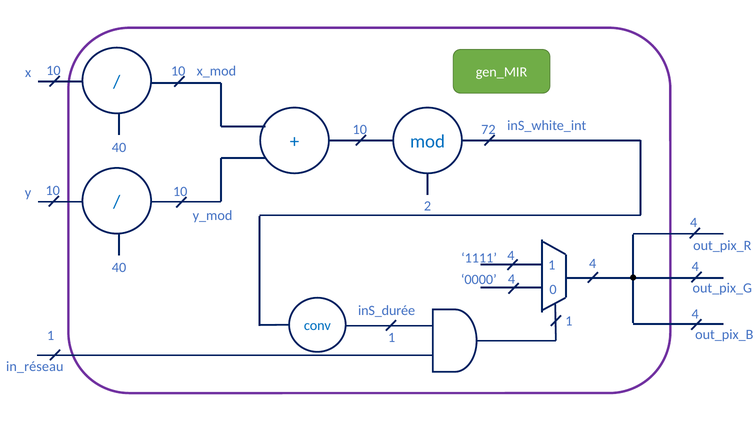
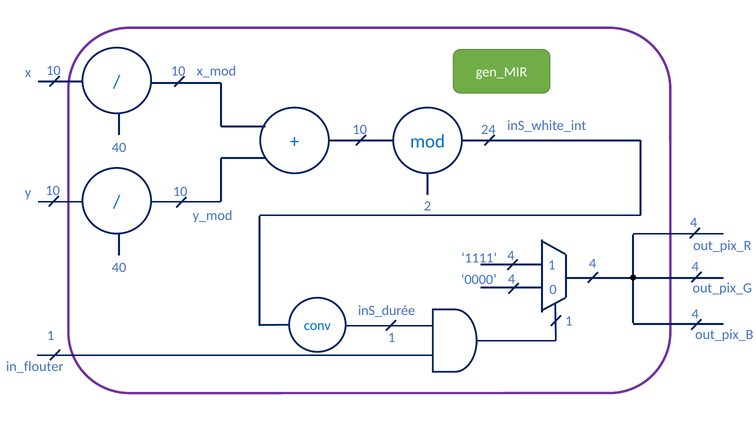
72: 72 -> 24 (488, 130)
in_réseau: in_réseau -> in_flouter (35, 367)
